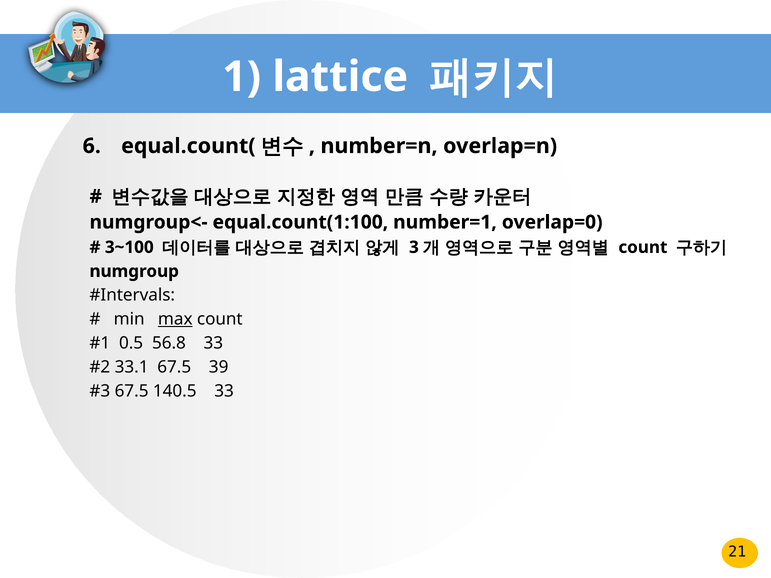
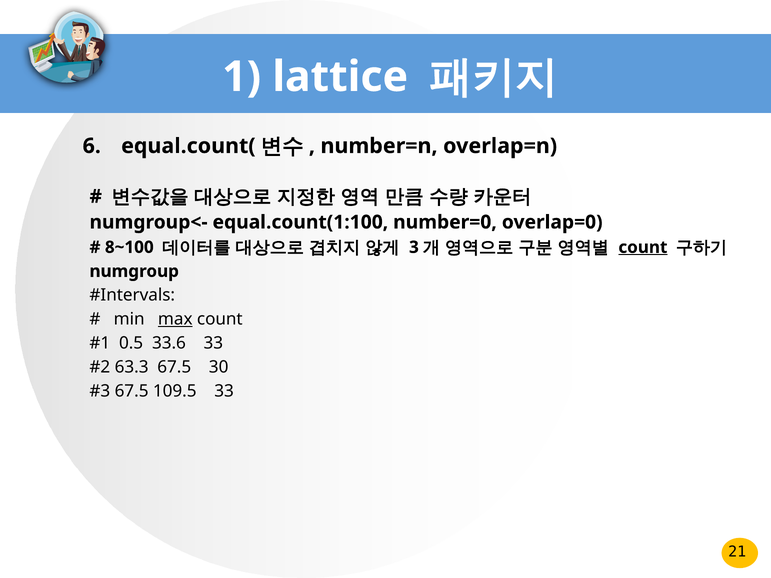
number=1: number=1 -> number=0 (445, 222)
3~100: 3~100 -> 8~100 (129, 247)
count underline: none -> present (643, 247)
56.8: 56.8 -> 33.6 (169, 343)
33.1: 33.1 -> 63.3 (132, 367)
39: 39 -> 30 (219, 367)
140.5: 140.5 -> 109.5 (175, 391)
